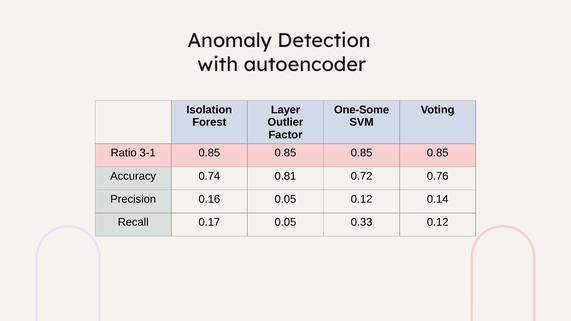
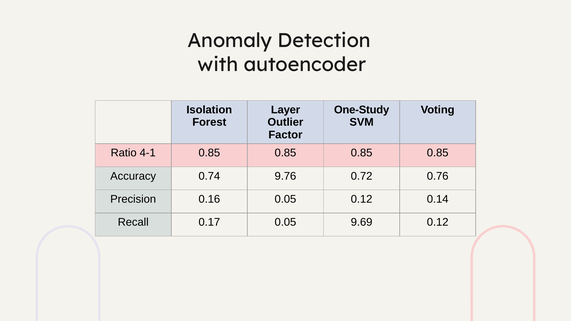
One-Some: One-Some -> One-Study (362, 110)
3-1: 3-1 -> 4-1 (148, 153)
0.81: 0.81 -> 9.76 (285, 176)
0.33: 0.33 -> 9.69 (362, 222)
